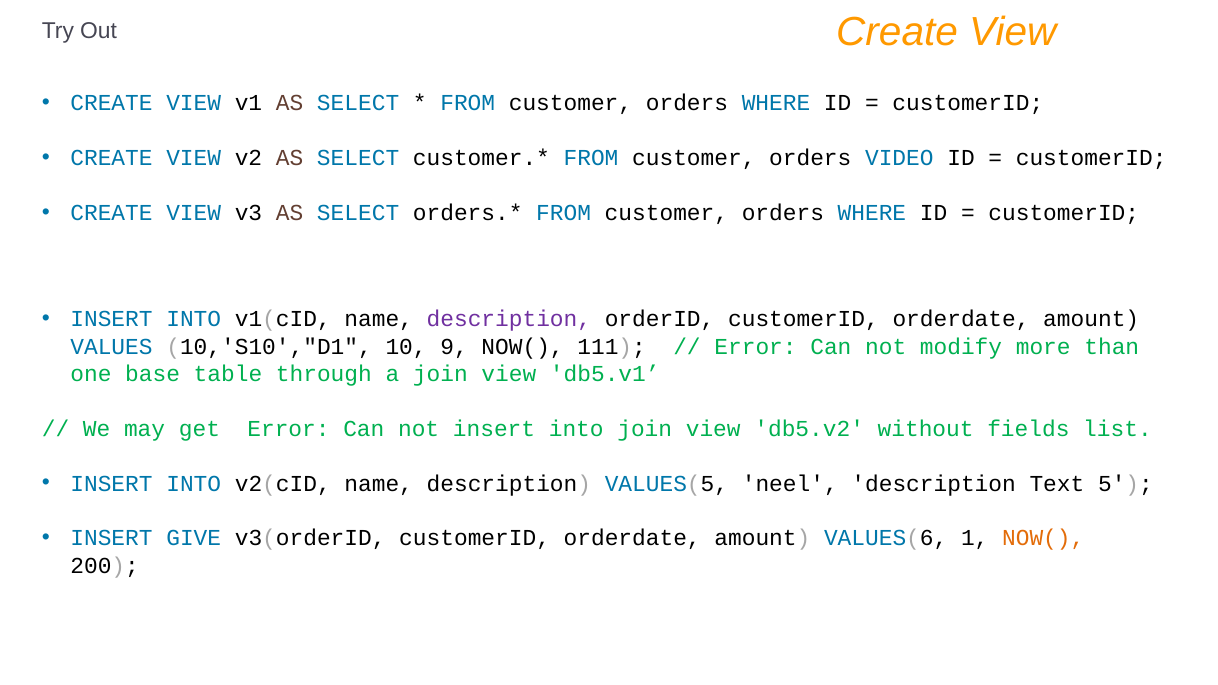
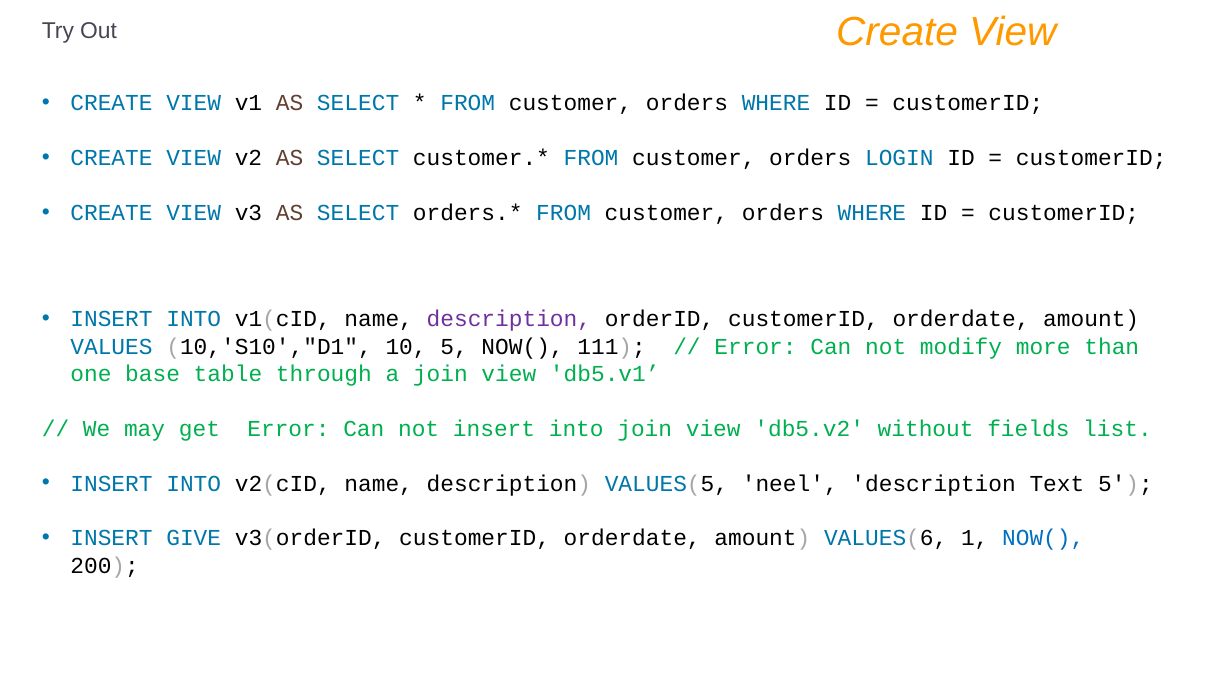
VIDEO: VIDEO -> LOGIN (899, 158)
10 9: 9 -> 5 (454, 347)
NOW( colour: orange -> blue (1043, 538)
